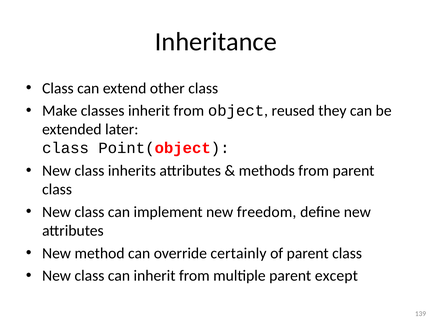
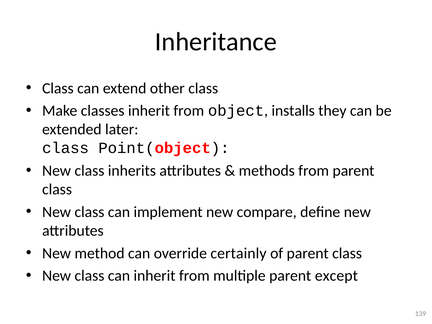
reused: reused -> installs (293, 111)
freedom: freedom -> compare (267, 212)
